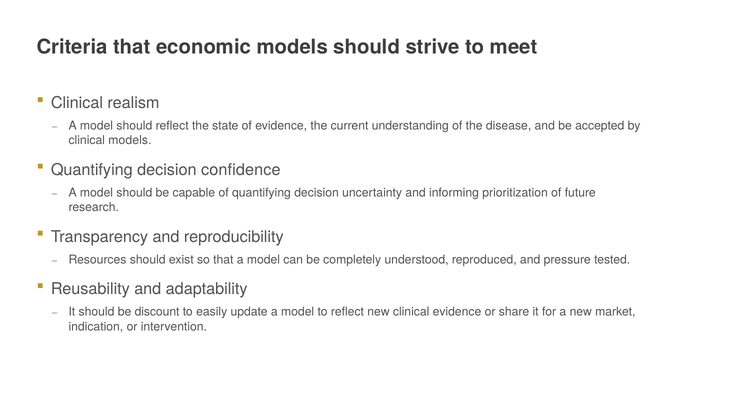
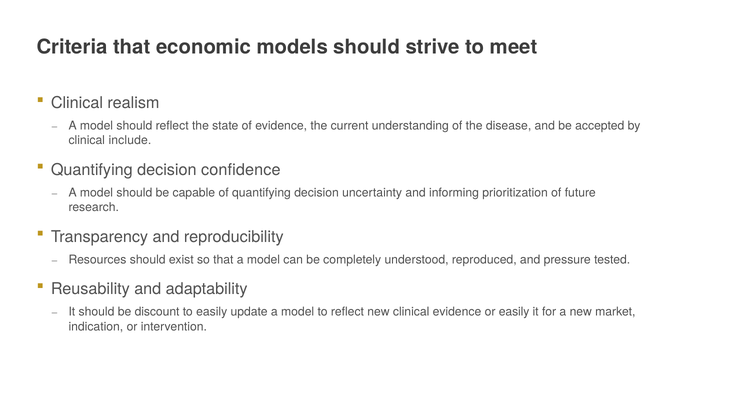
clinical models: models -> include (130, 140)
or share: share -> easily (514, 312)
